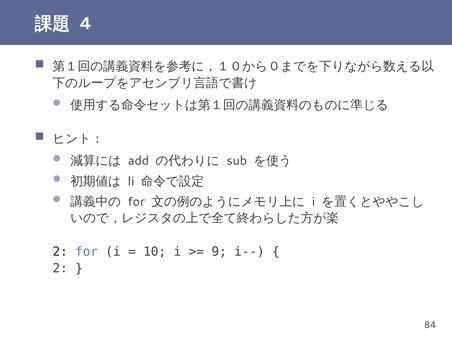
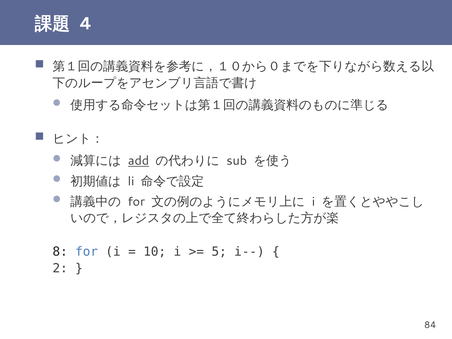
add underline: none -> present (139, 161)
2: 2 -> 8 (60, 252)
9: 9 -> 5 (219, 252)
